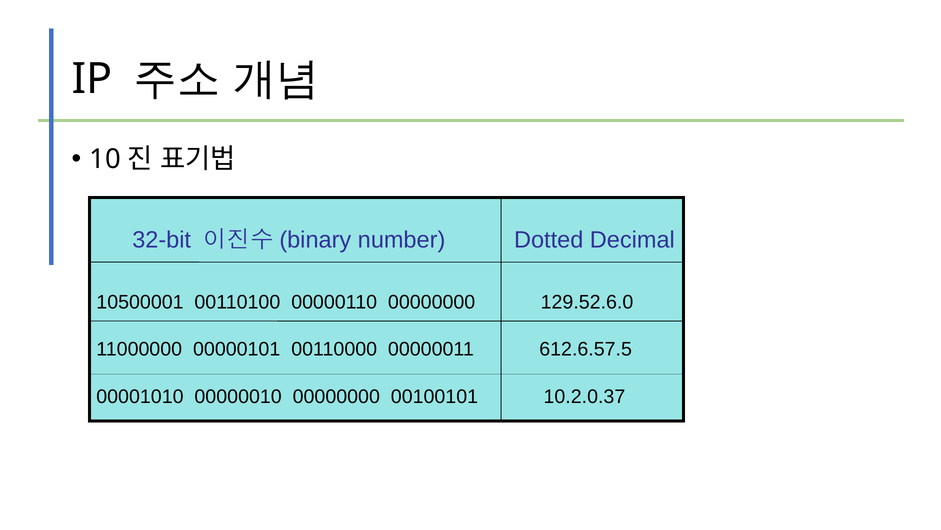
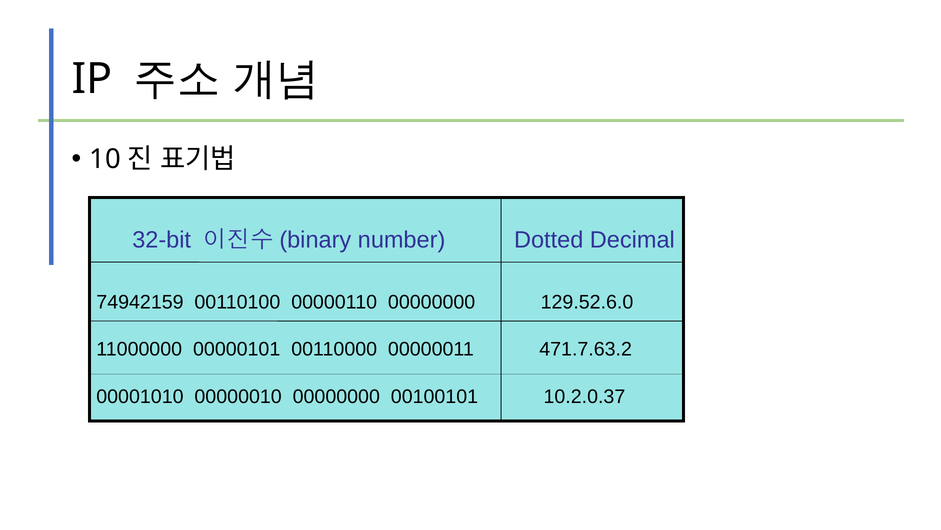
10500001: 10500001 -> 74942159 (140, 302)
612.6.57.5: 612.6.57.5 -> 471.7.63.2 (586, 349)
